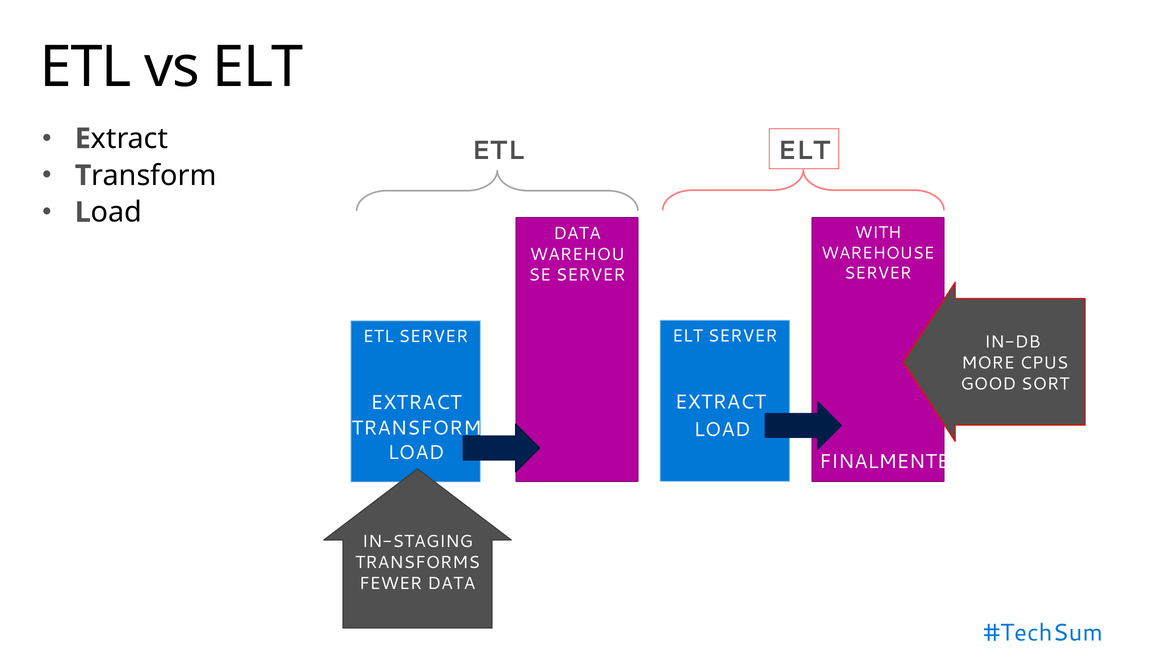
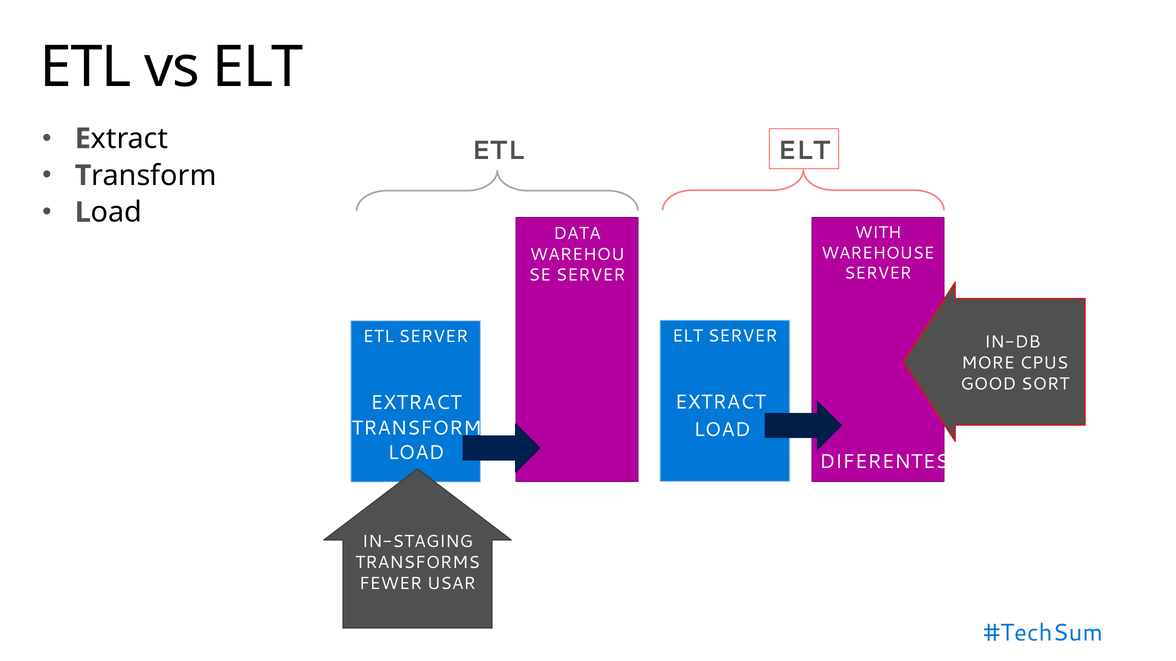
FINALMENTE: FINALMENTE -> DIFERENTES (884, 462)
FEWER DATA: DATA -> USAR (451, 584)
